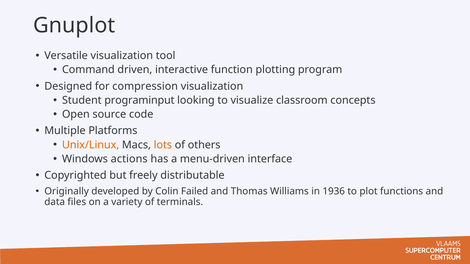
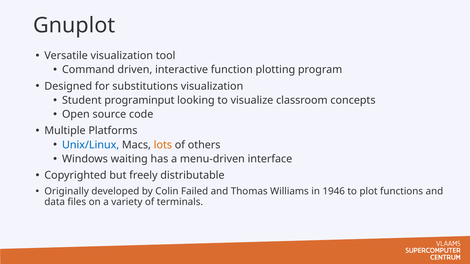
compression: compression -> substitutions (145, 86)
Unix/Linux colour: orange -> blue (91, 145)
actions: actions -> waiting (129, 159)
1936: 1936 -> 1946 (334, 192)
